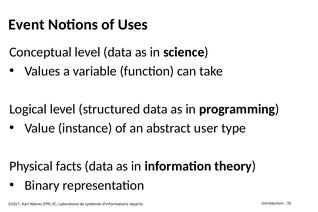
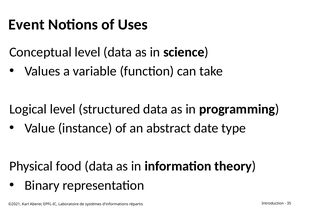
user: user -> date (206, 128)
facts: facts -> food (69, 166)
